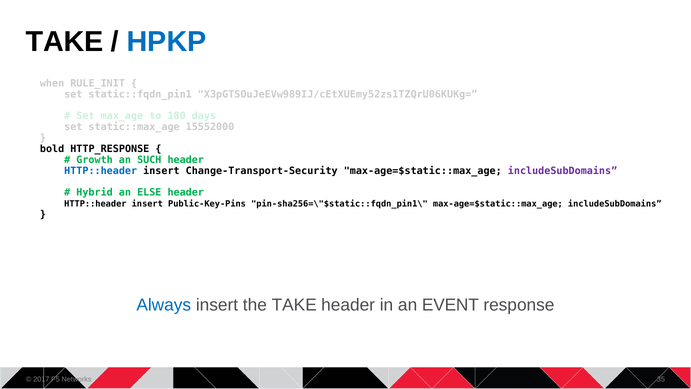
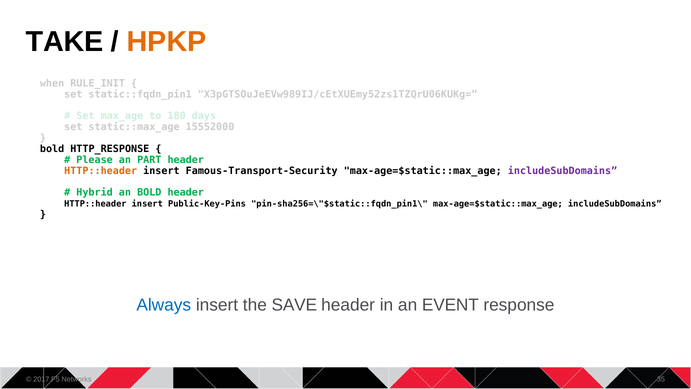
HPKP colour: blue -> orange (167, 41)
Growth: Growth -> Please (95, 160)
SUCH: SUCH -> PART (149, 160)
HTTP::header colour: blue -> orange (101, 171)
Change-Transport-Security: Change-Transport-Security -> Famous-Transport-Security (262, 171)
an ELSE: ELSE -> BOLD (149, 192)
the TAKE: TAKE -> SAVE (294, 305)
